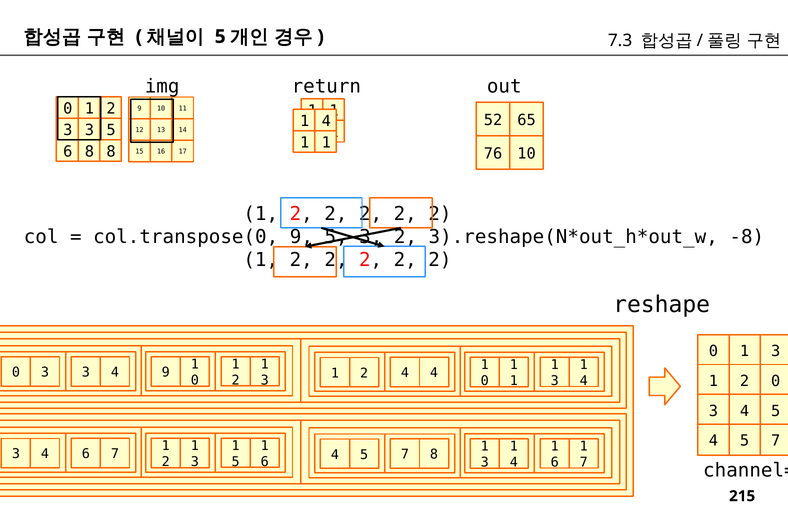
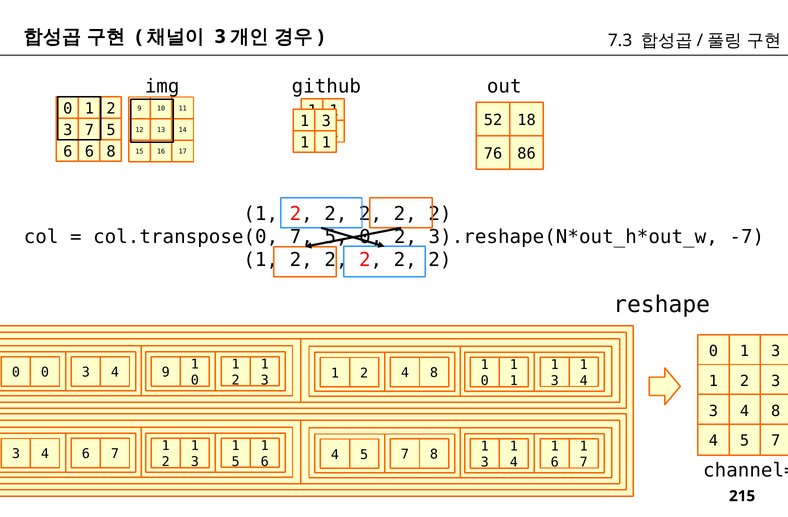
5: 5 -> 3 (220, 37)
return: return -> github (326, 87)
65: 65 -> 18 (527, 120)
4: 4 -> 3 (326, 121)
3: 3 -> 7 (89, 130)
6 8: 8 -> 6 (89, 152)
76 10: 10 -> 86 (527, 154)
col.transpose(0 9: 9 -> 7 (301, 237)
5 3: 3 -> 0 (371, 237)
-8: -8 -> -7 (747, 237)
3: 3 -> 0 (45, 373)
2 4 4: 4 -> 8 (434, 373)
0: 0 -> 3 (776, 382)
3 4 5: 5 -> 8 (776, 411)
